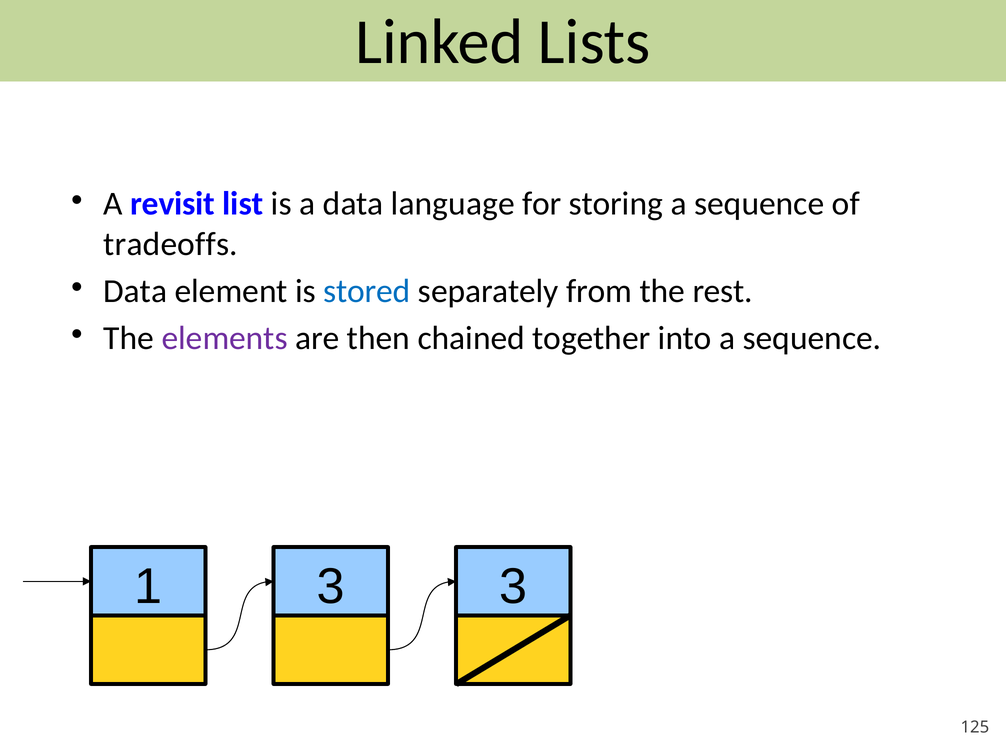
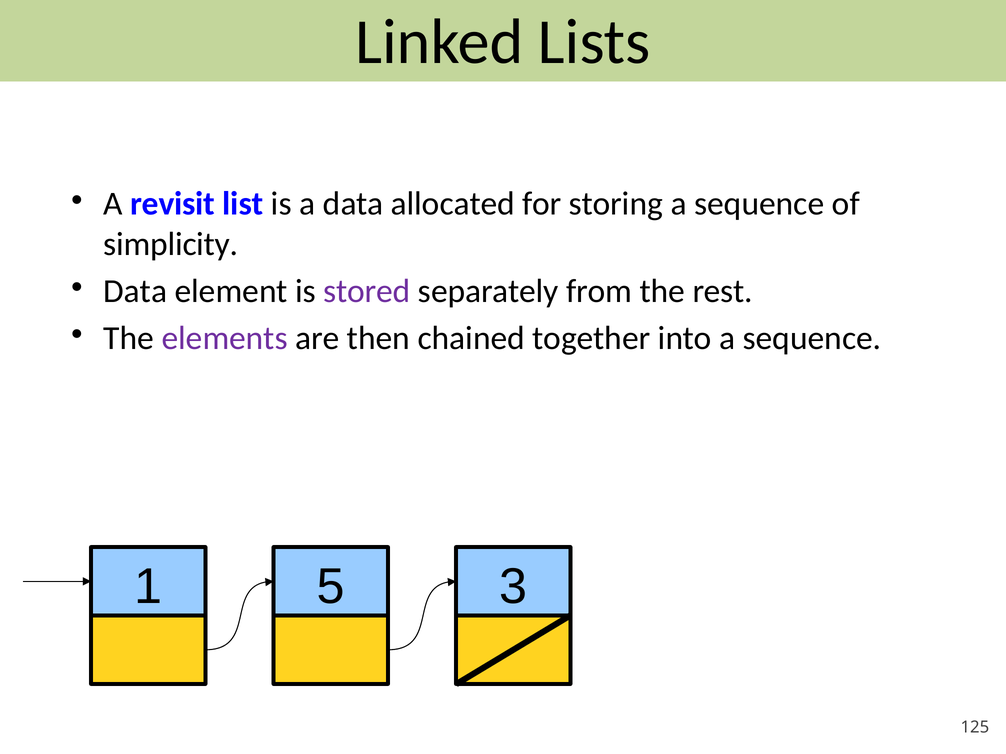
language: language -> allocated (453, 204)
tradeoffs: tradeoffs -> simplicity (171, 244)
stored colour: blue -> purple (367, 291)
1 3: 3 -> 5 (331, 587)
